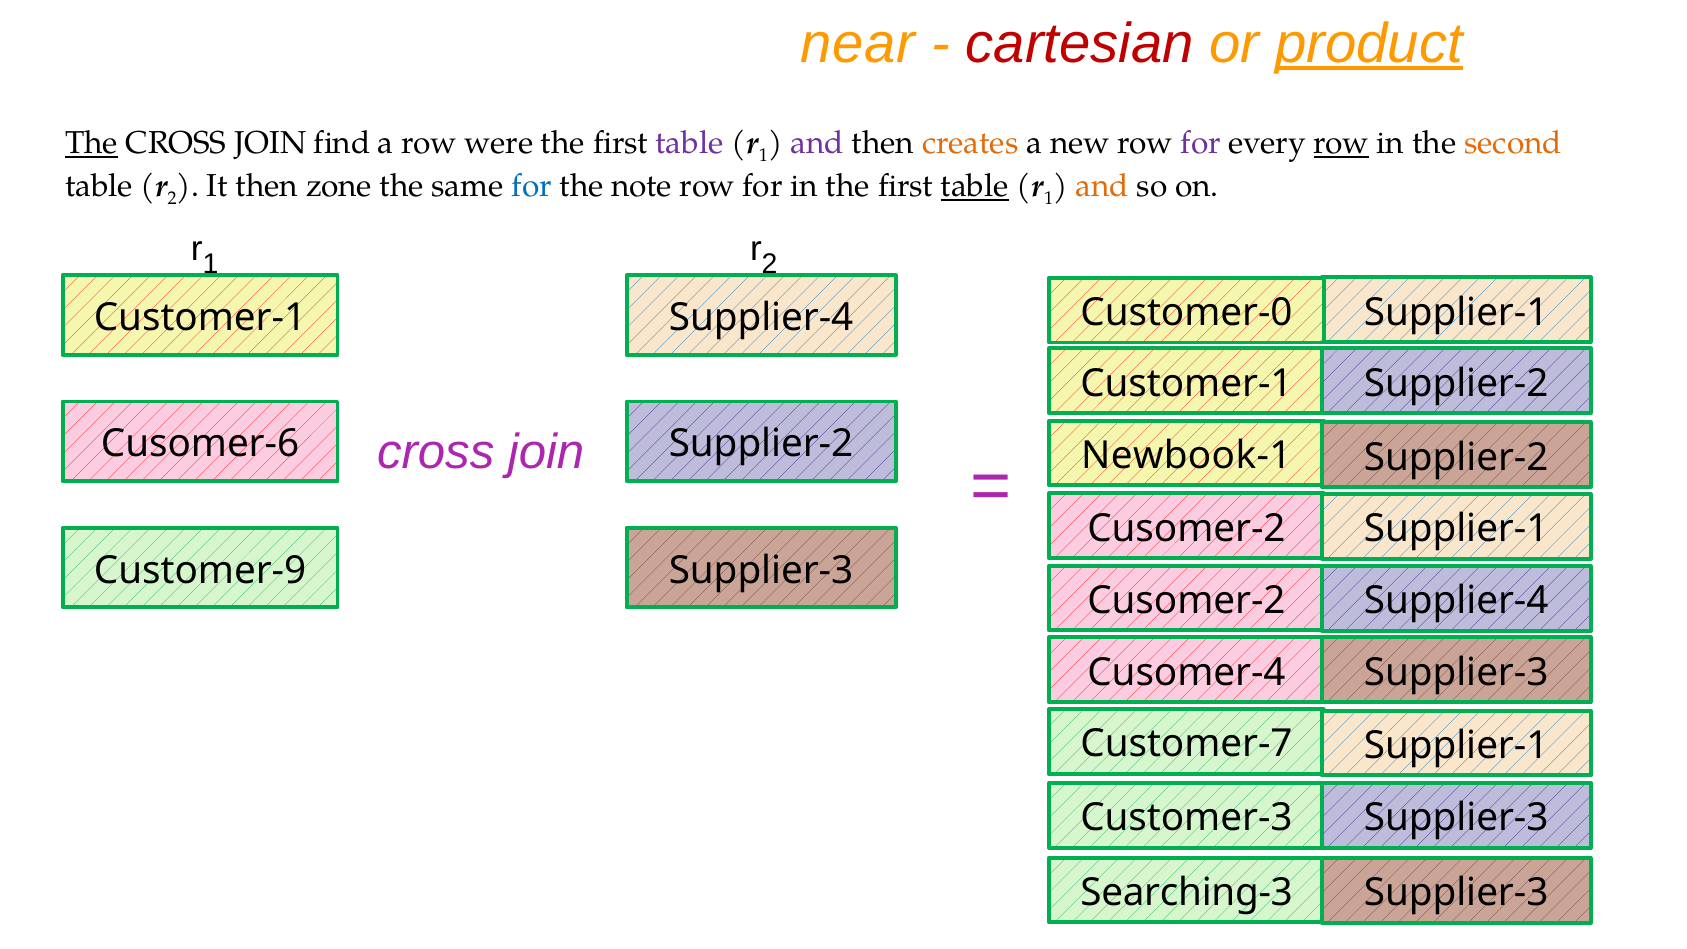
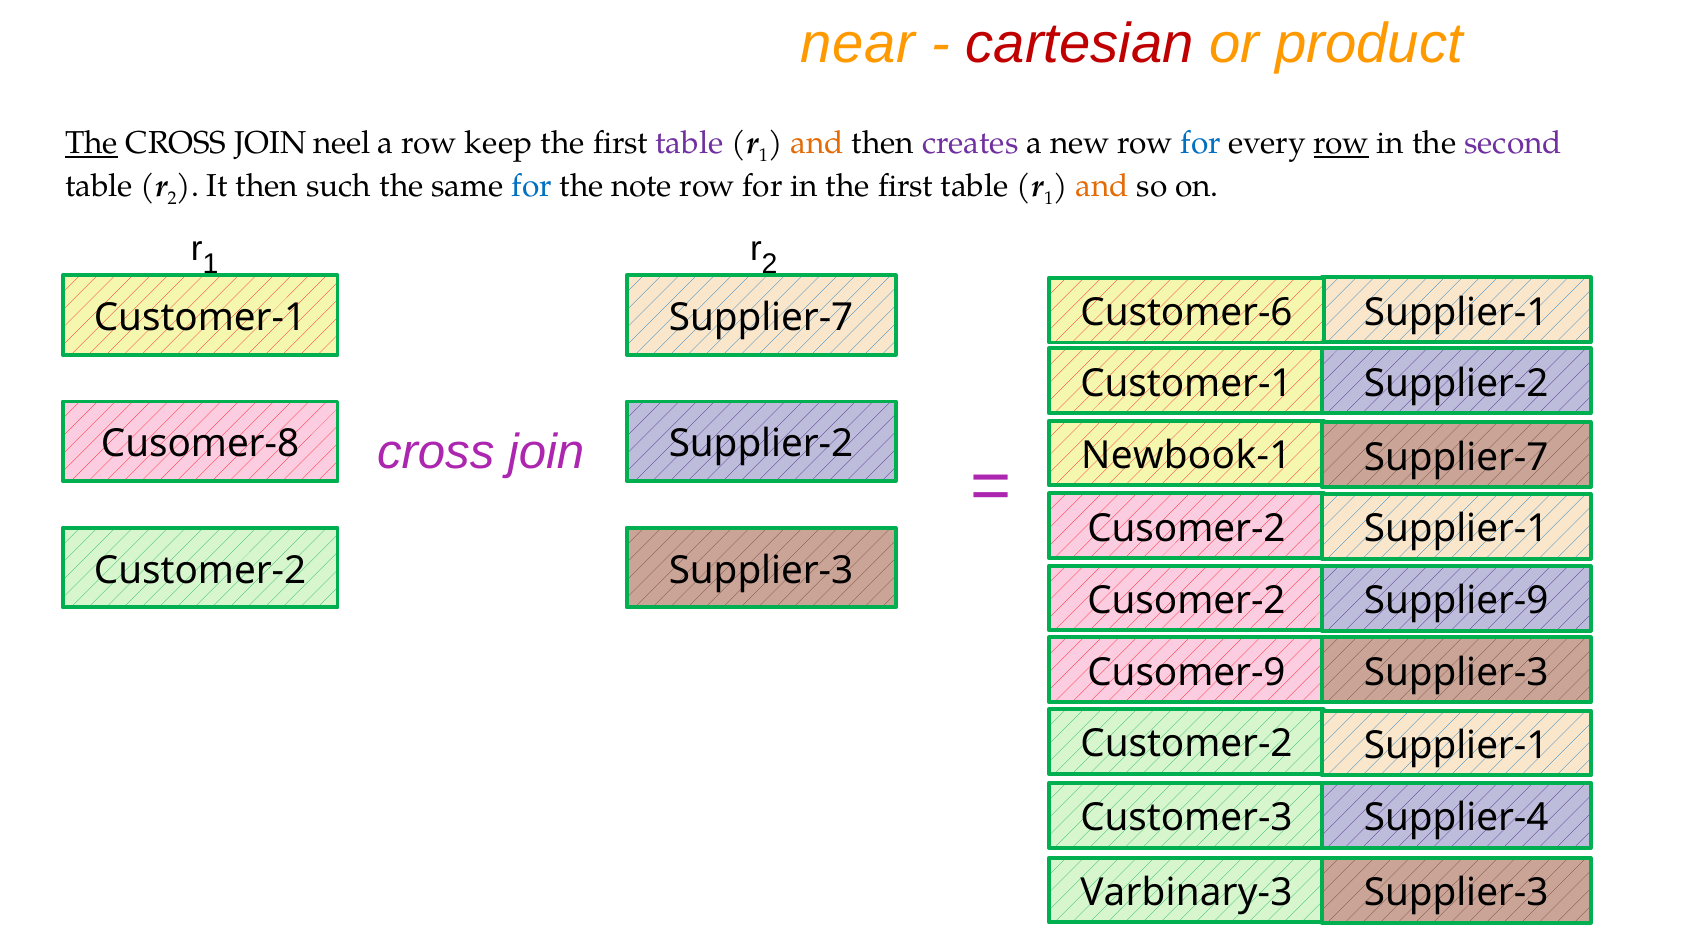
product underline: present -> none (1369, 44)
find: find -> neel (342, 143)
were: were -> keep (499, 143)
and colour: purple -> orange (817, 143)
creates colour: orange -> purple (970, 143)
for colour: purple -> blue (1201, 143)
second colour: orange -> purple (1513, 143)
zone: zone -> such (339, 186)
table underline: present -> none (975, 186)
Customer-0: Customer-0 -> Customer-6 (1186, 313)
Customer-1 Supplier-4: Supplier-4 -> Supplier-7 (761, 318)
Cusomer-6: Cusomer-6 -> Cusomer-8 (200, 444)
Supplier-2: Supplier-2 -> Supplier-7 (1456, 457)
Customer-9: Customer-9 -> Customer-2 (200, 570)
Supplier-4: Supplier-4 -> Supplier-9 (1456, 601)
Cusomer-4: Cusomer-4 -> Cusomer-9 (1186, 672)
Customer-7: Customer-7 -> Customer-2 (1186, 744)
Supplier-3: Supplier-3 -> Supplier-4 (1456, 818)
Searching-3: Searching-3 -> Varbinary-3 (1186, 893)
